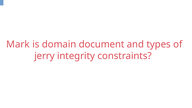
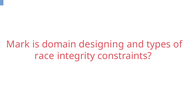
document: document -> designing (101, 44)
jerry: jerry -> race (44, 56)
